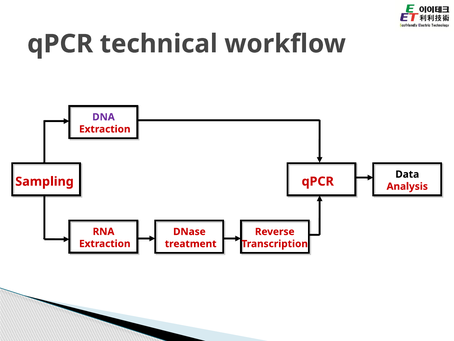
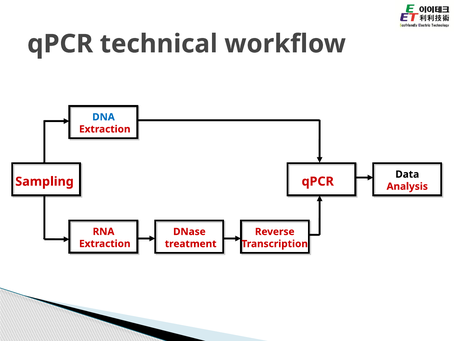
DNA colour: purple -> blue (103, 117)
